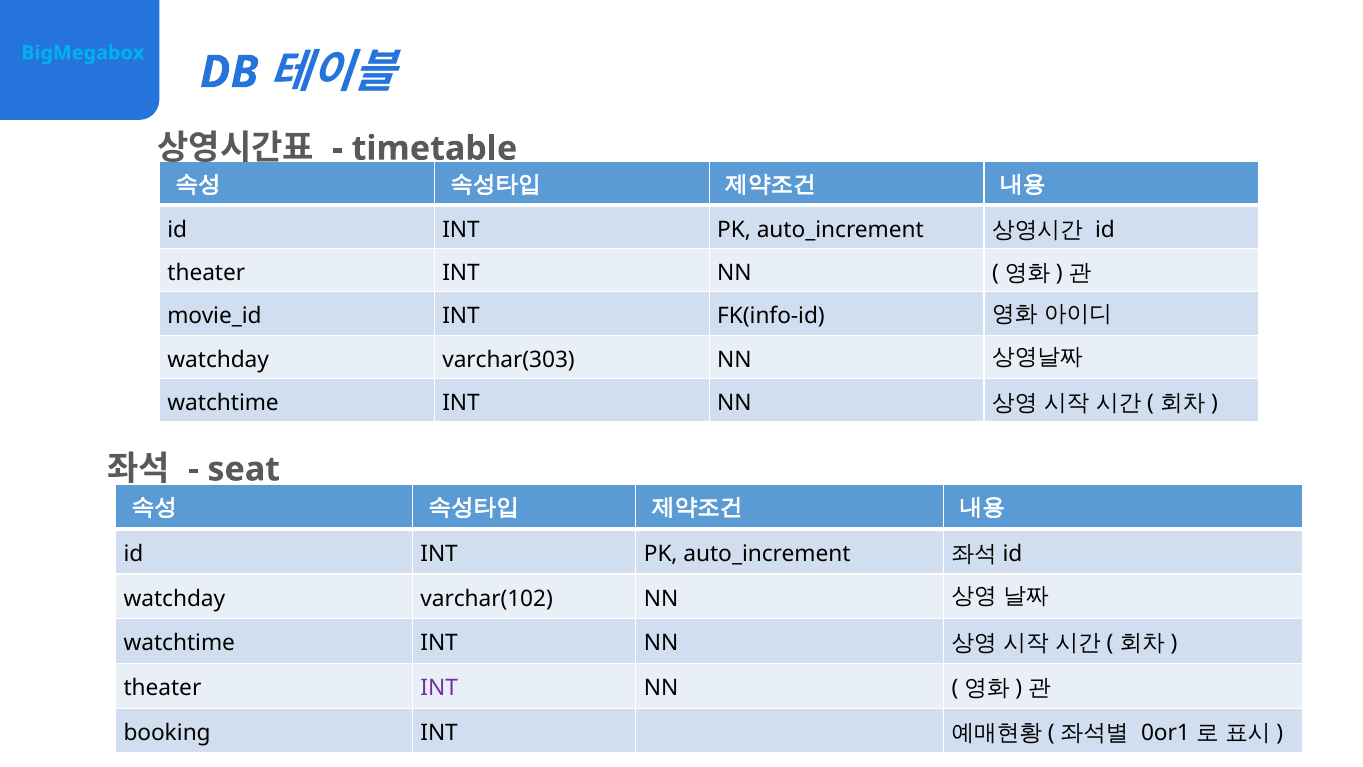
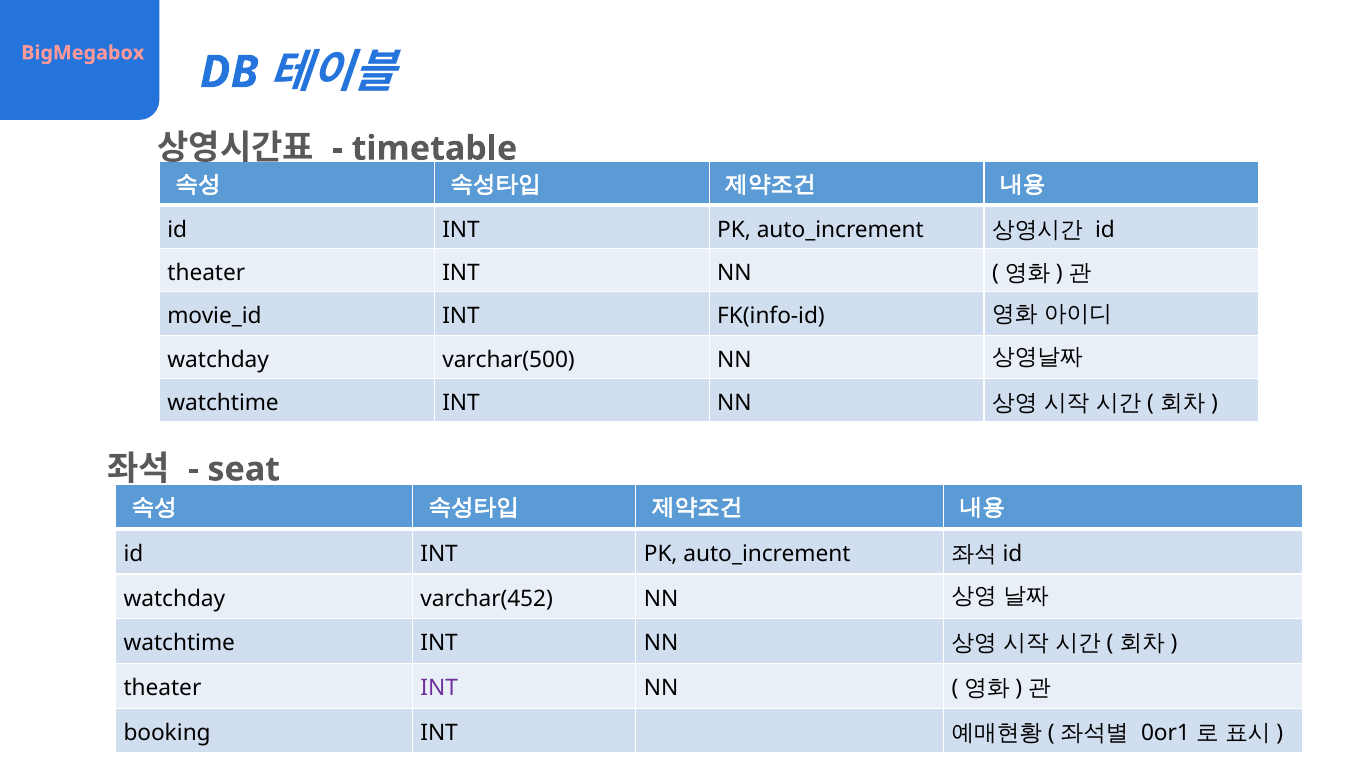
BigMegabox colour: light blue -> pink (83, 53)
varchar(303: varchar(303 -> varchar(500 (509, 360)
varchar(102: varchar(102 -> varchar(452 (487, 598)
